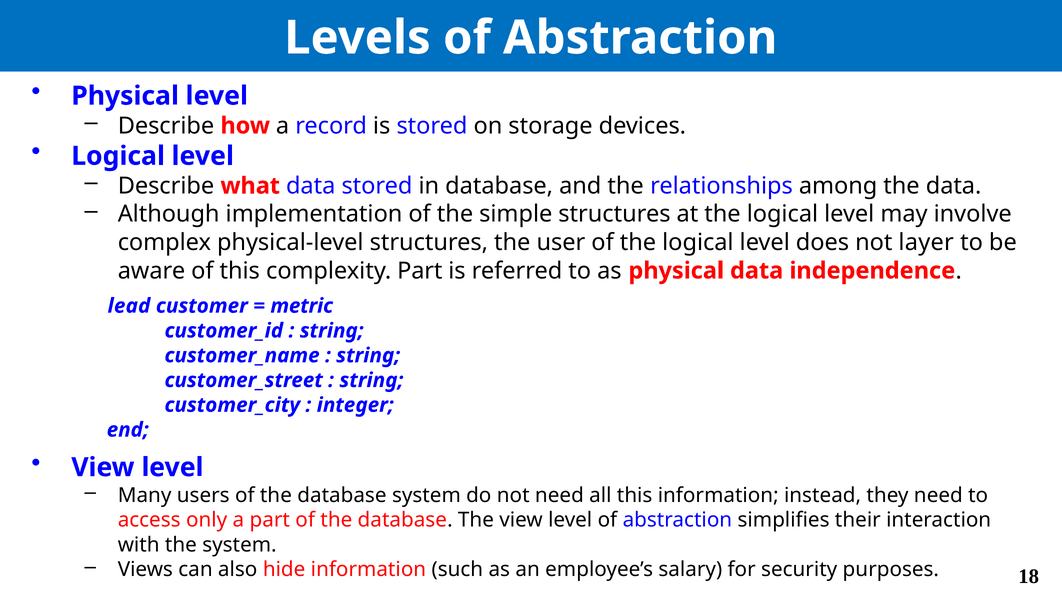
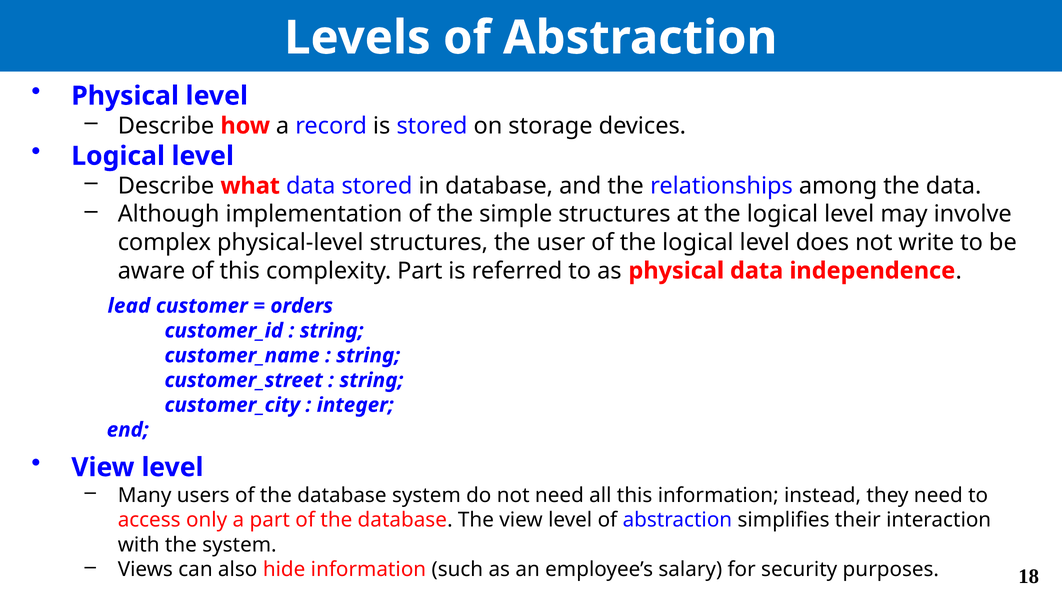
layer: layer -> write (926, 243)
metric: metric -> orders (302, 306)
